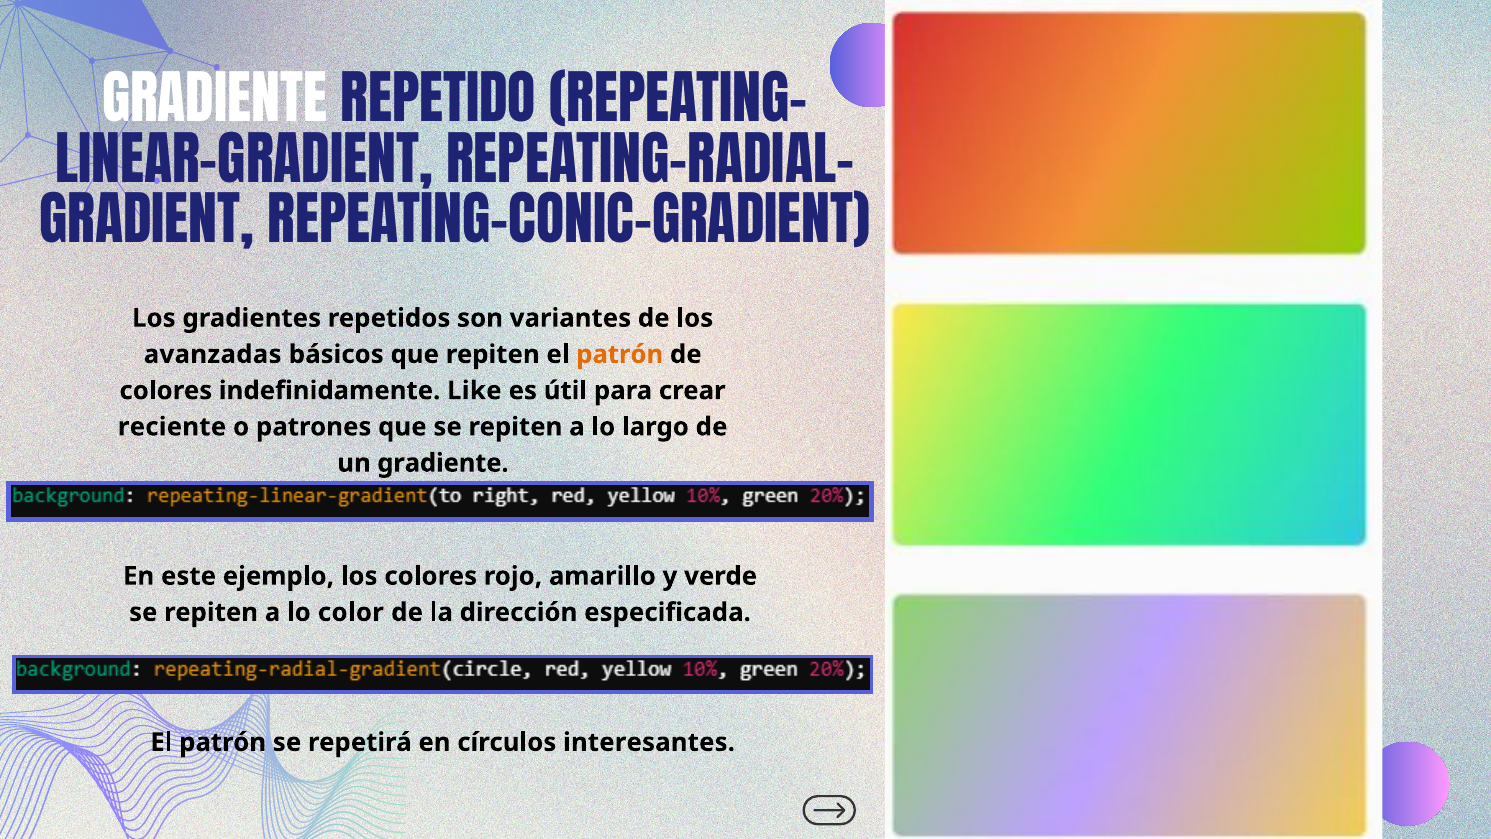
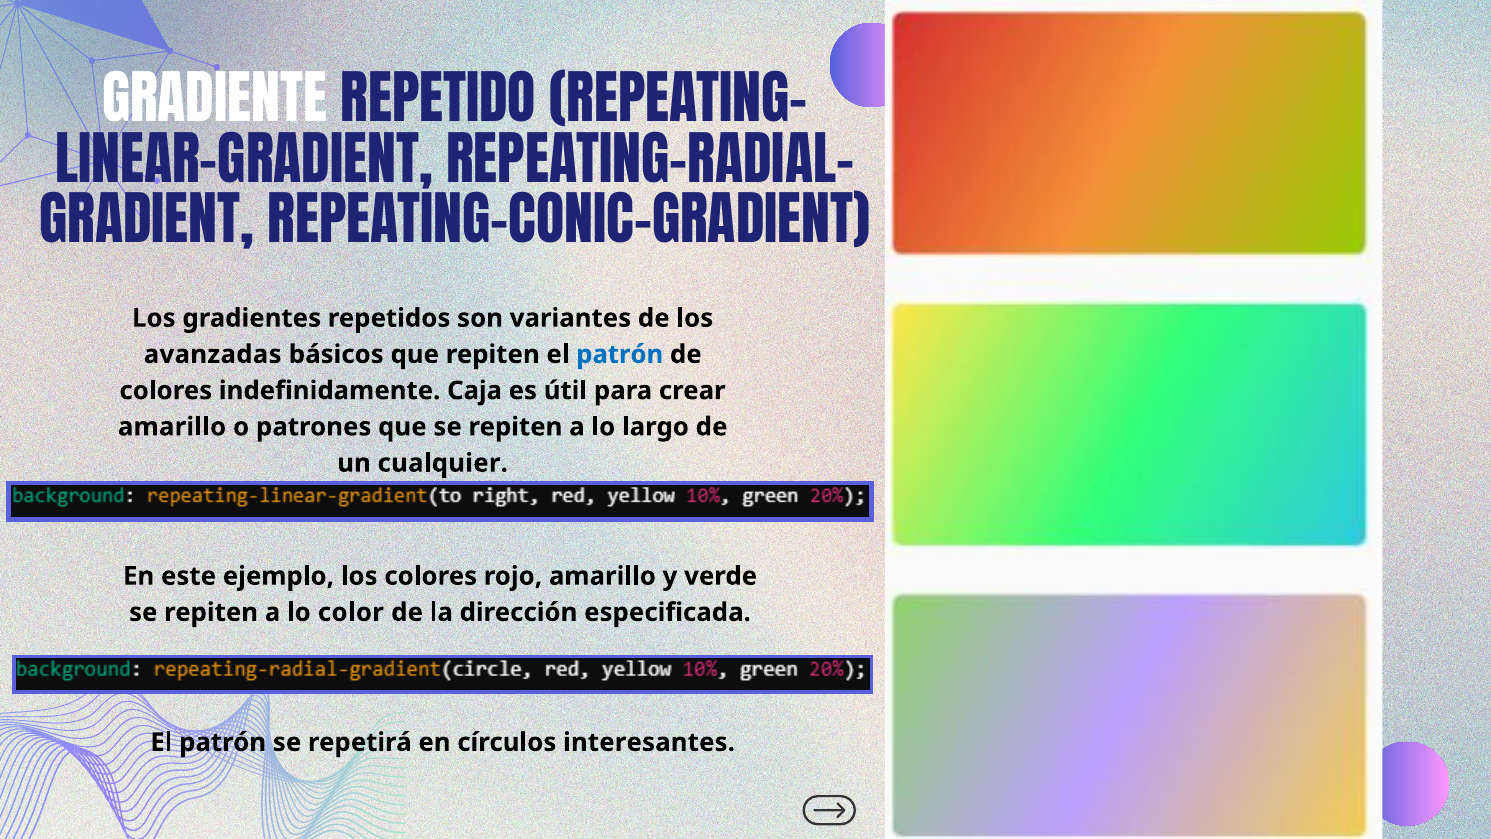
patrón colour: orange -> blue (620, 354)
Like: Like -> Caja (475, 391)
reciente: reciente -> amarillo (172, 427)
un gradiente: gradiente -> cualquier (443, 463)
